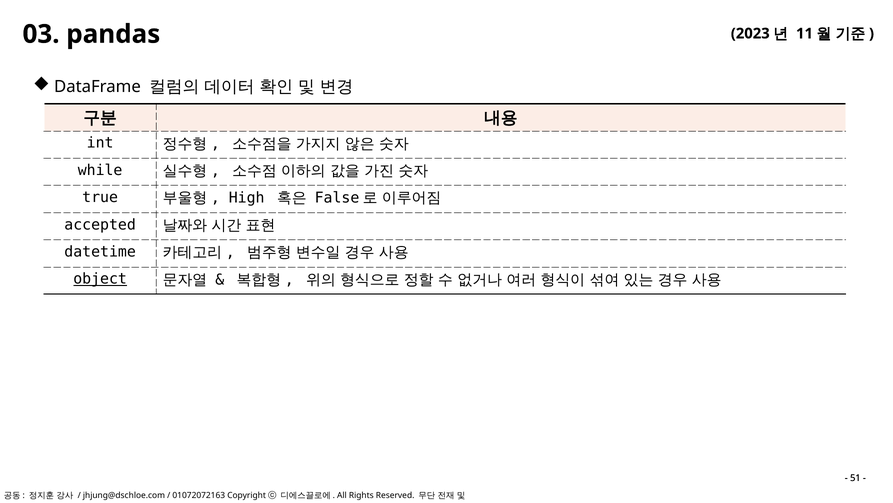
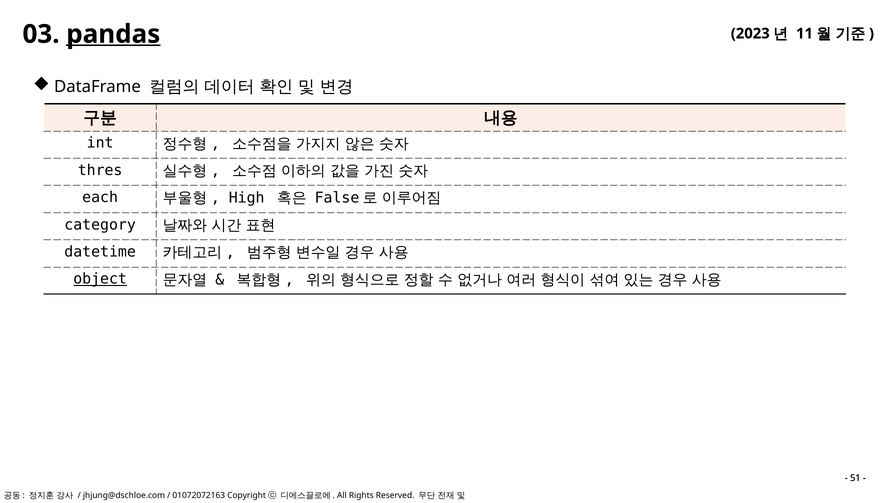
pandas underline: none -> present (113, 34)
while: while -> thres (100, 170)
true: true -> each (100, 197)
accepted: accepted -> category (100, 224)
